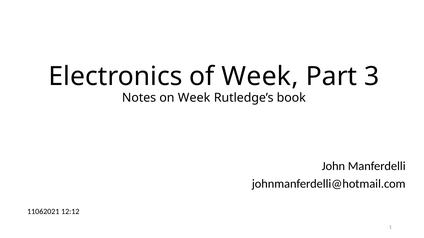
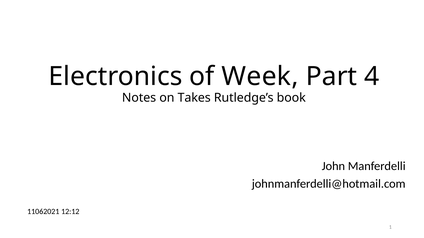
3: 3 -> 4 (372, 77)
on Week: Week -> Takes (194, 98)
